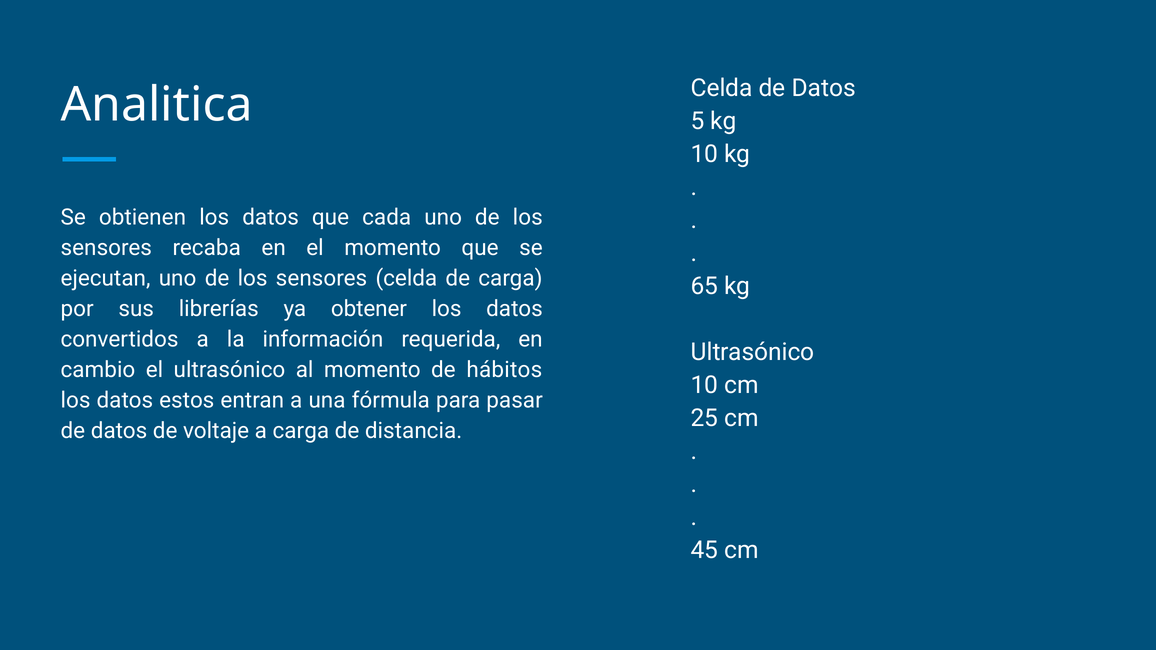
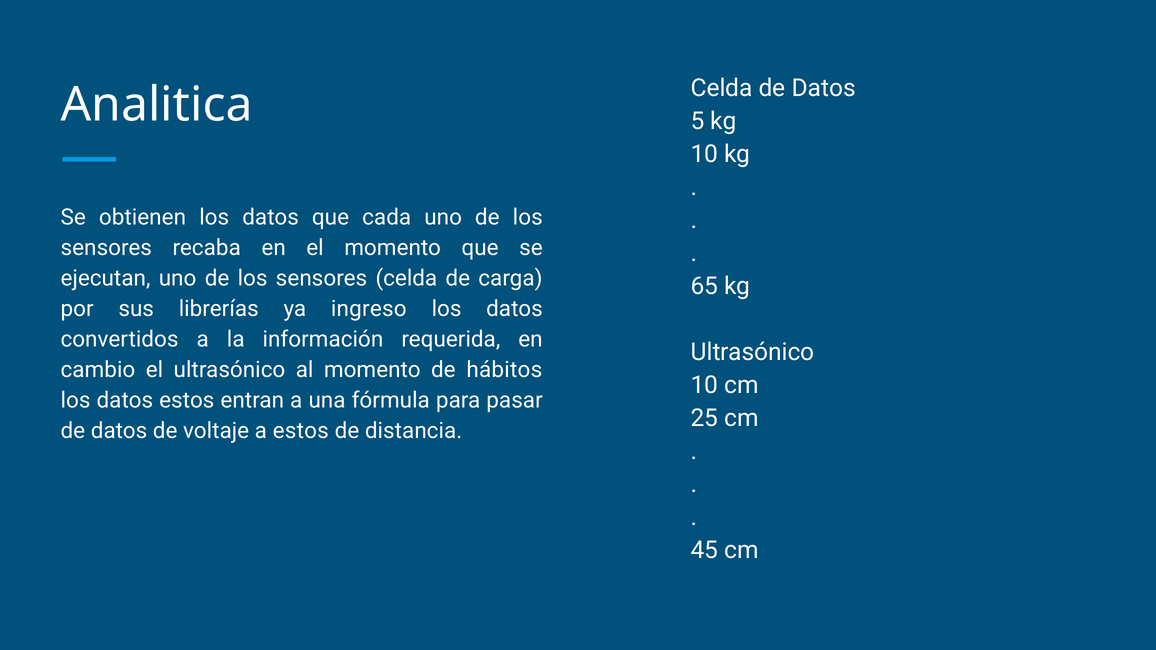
obtener: obtener -> ingreso (369, 309)
a carga: carga -> estos (301, 431)
